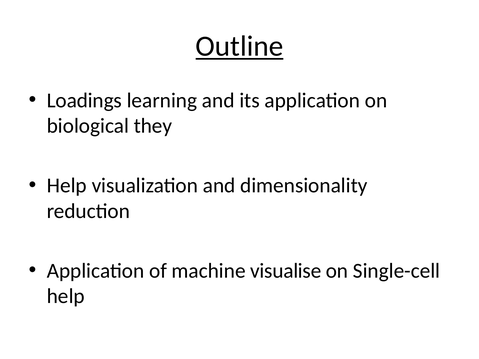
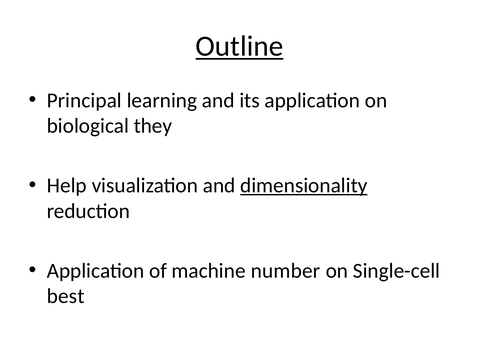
Loadings: Loadings -> Principal (84, 100)
dimensionality underline: none -> present (304, 186)
visualise: visualise -> number (286, 271)
help: help -> best (66, 296)
